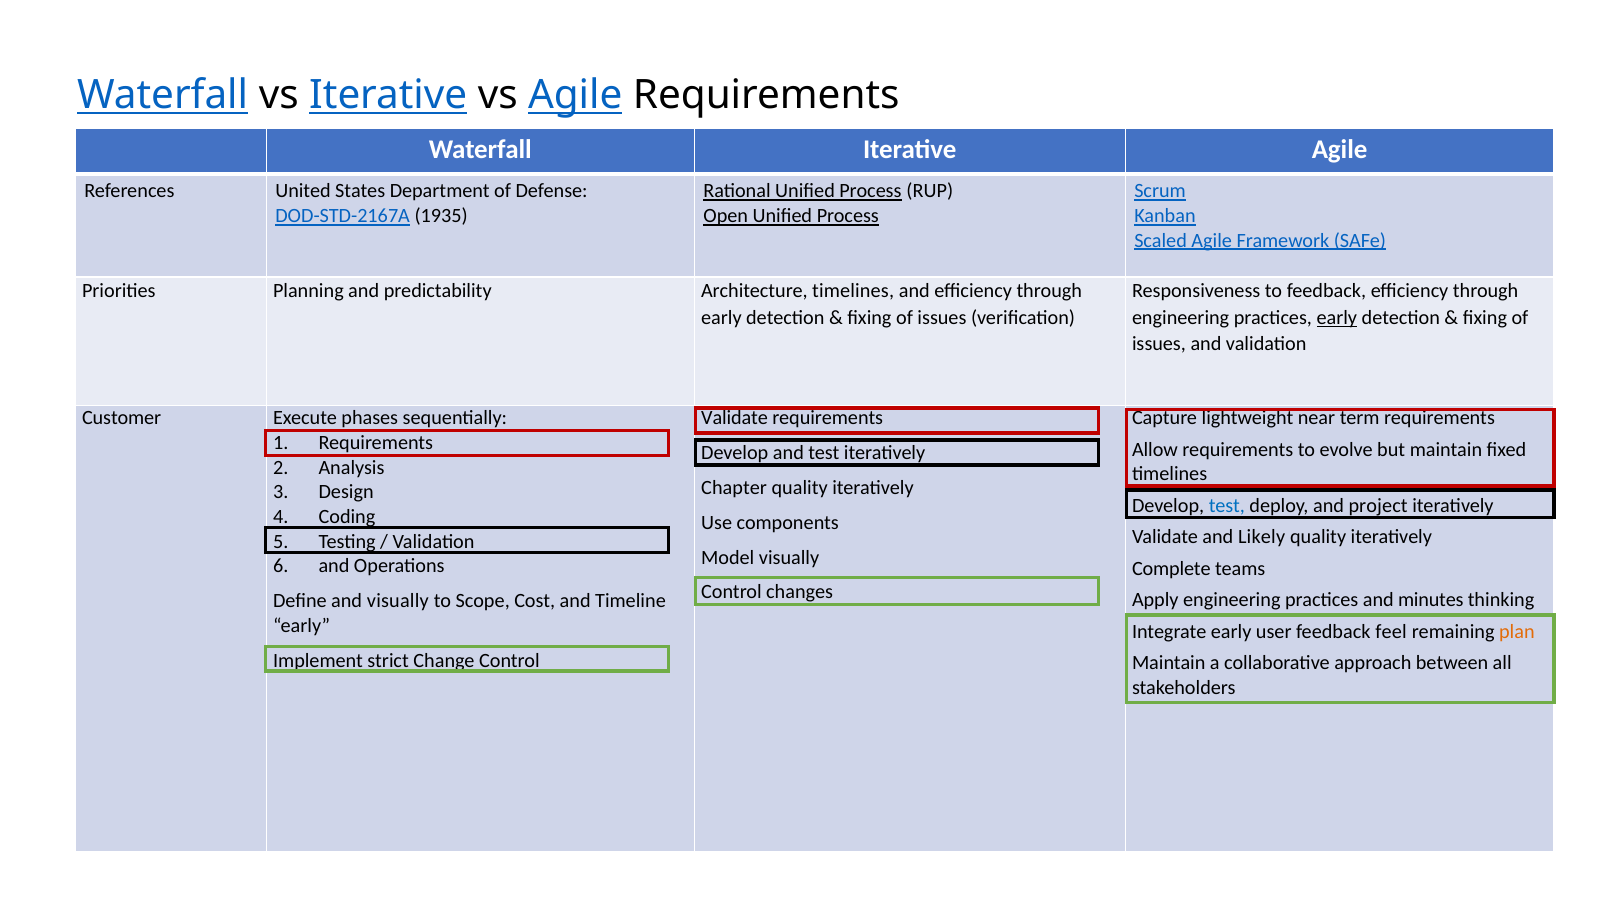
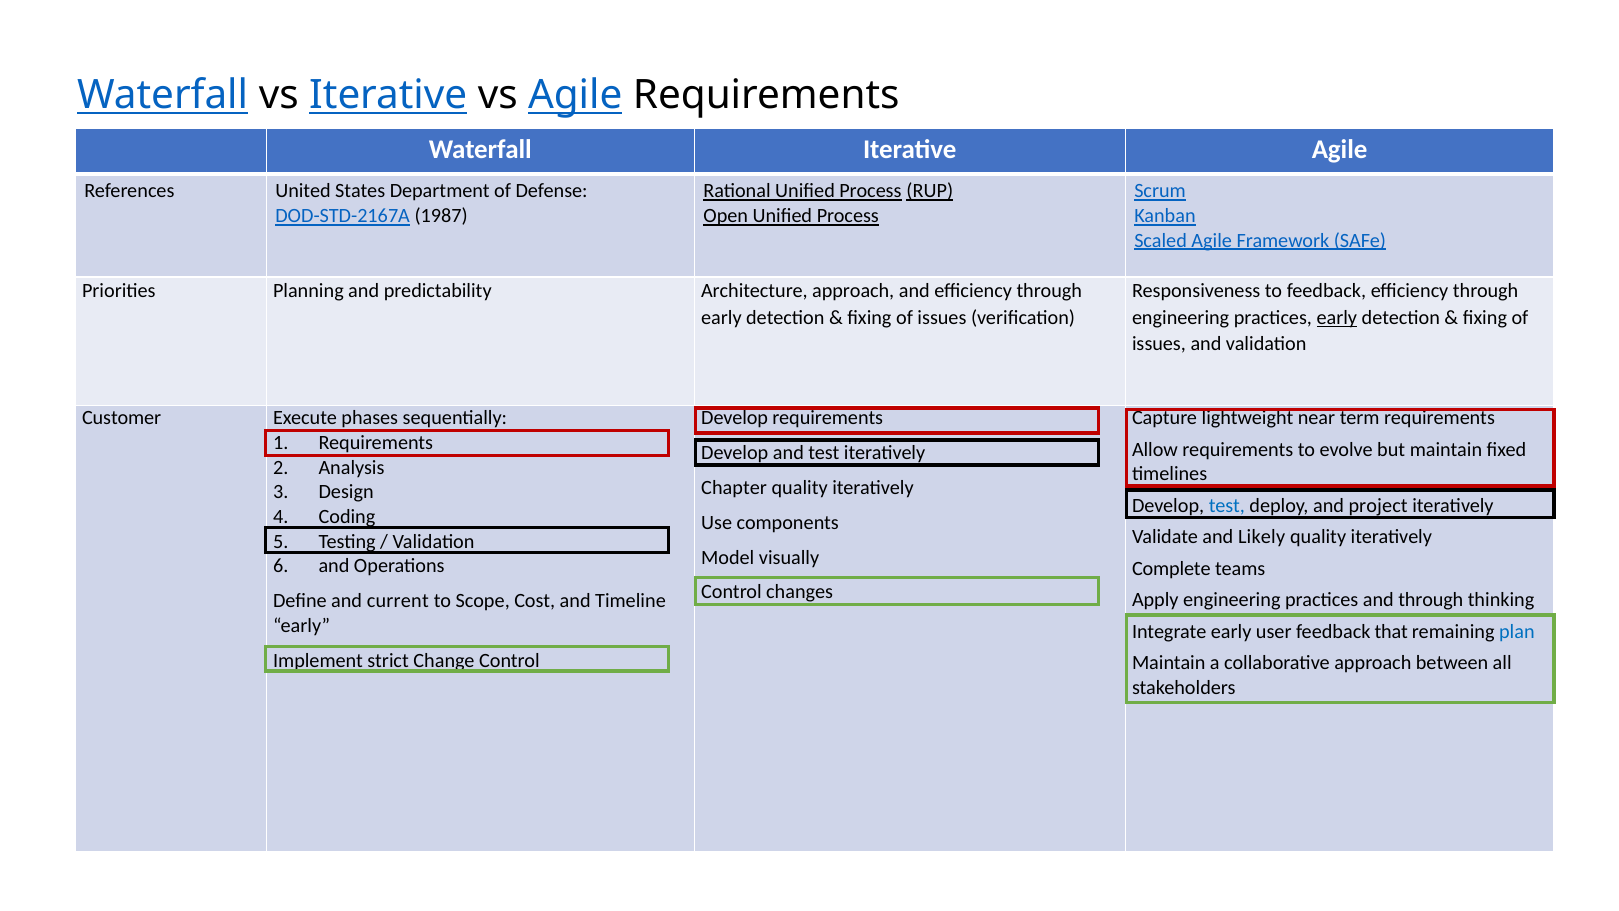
RUP underline: none -> present (930, 191)
1935: 1935 -> 1987 (441, 216)
Architecture timelines: timelines -> approach (853, 291)
Validate: Validate -> Develop (735, 418)
and minutes: minutes -> through (1431, 600)
and visually: visually -> current (398, 601)
feel: feel -> that (1391, 631)
plan colour: orange -> blue (1517, 631)
